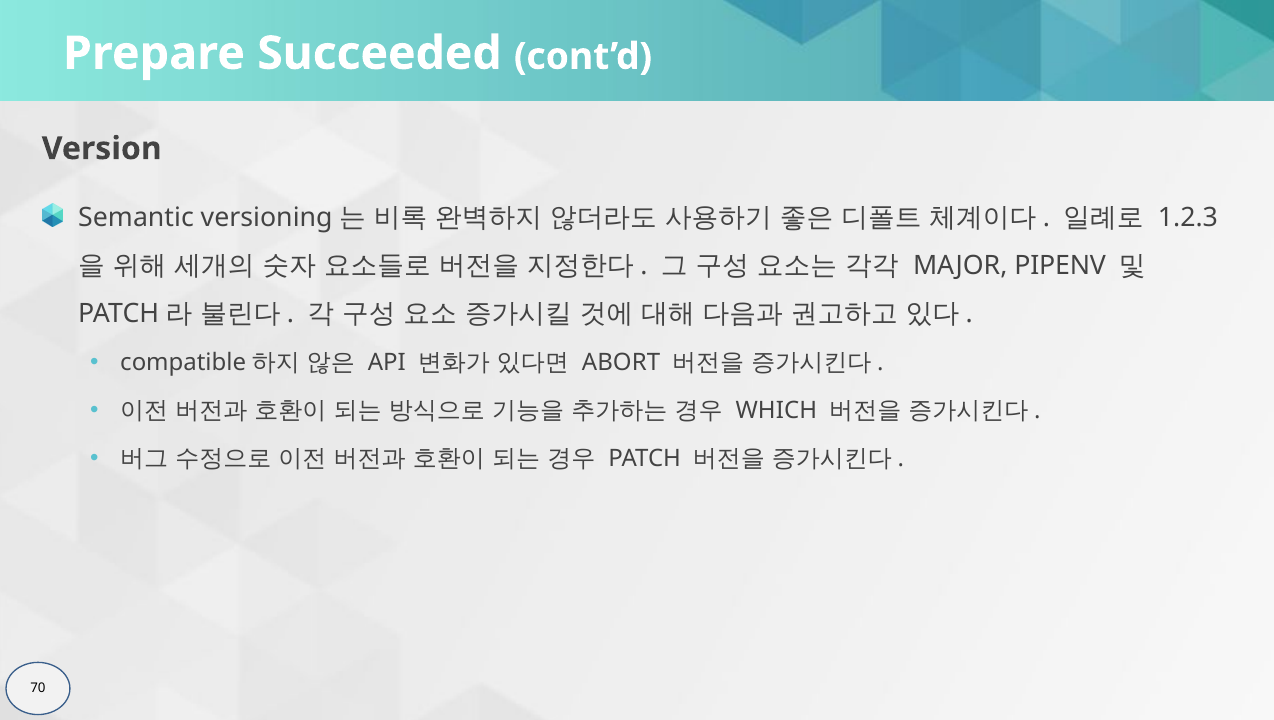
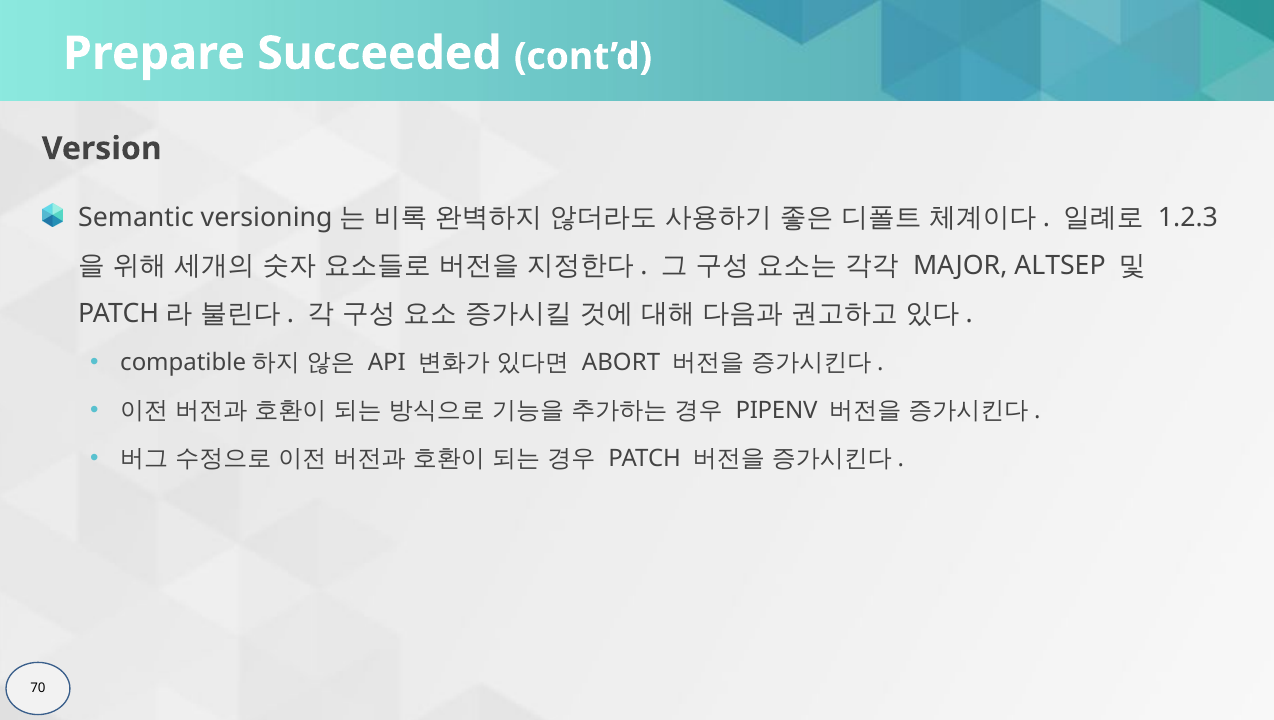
PIPENV: PIPENV -> ALTSEP (1060, 265)
WHICH: WHICH -> PIPENV (777, 411)
